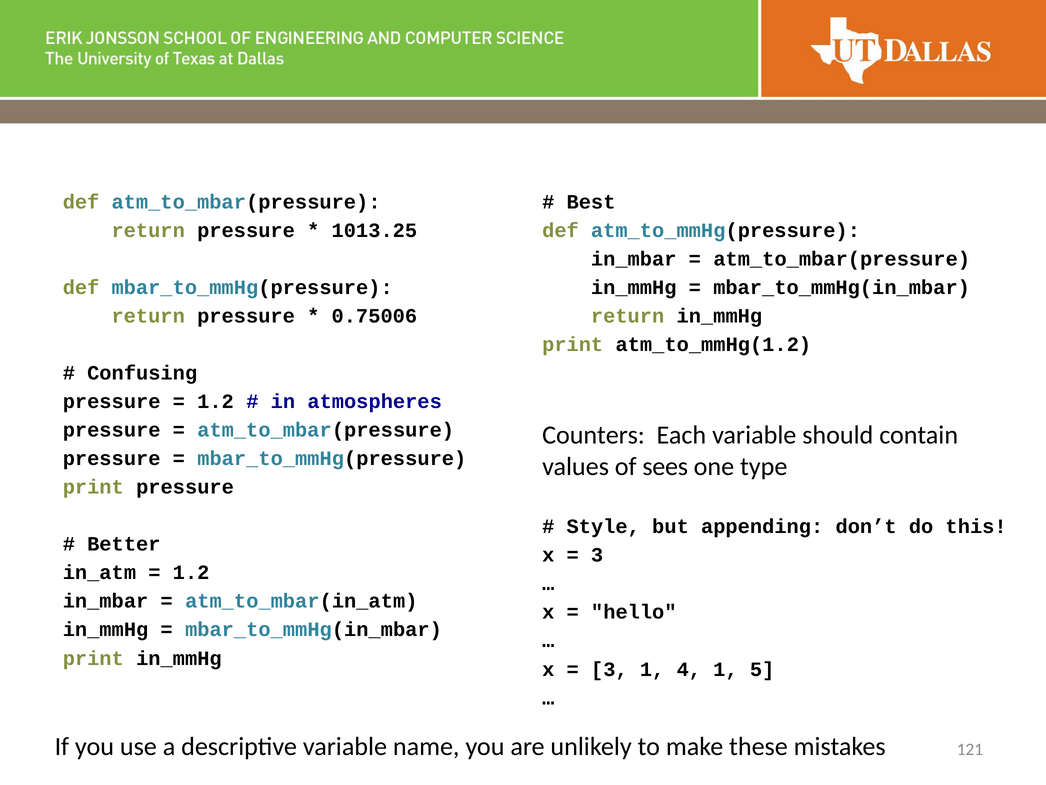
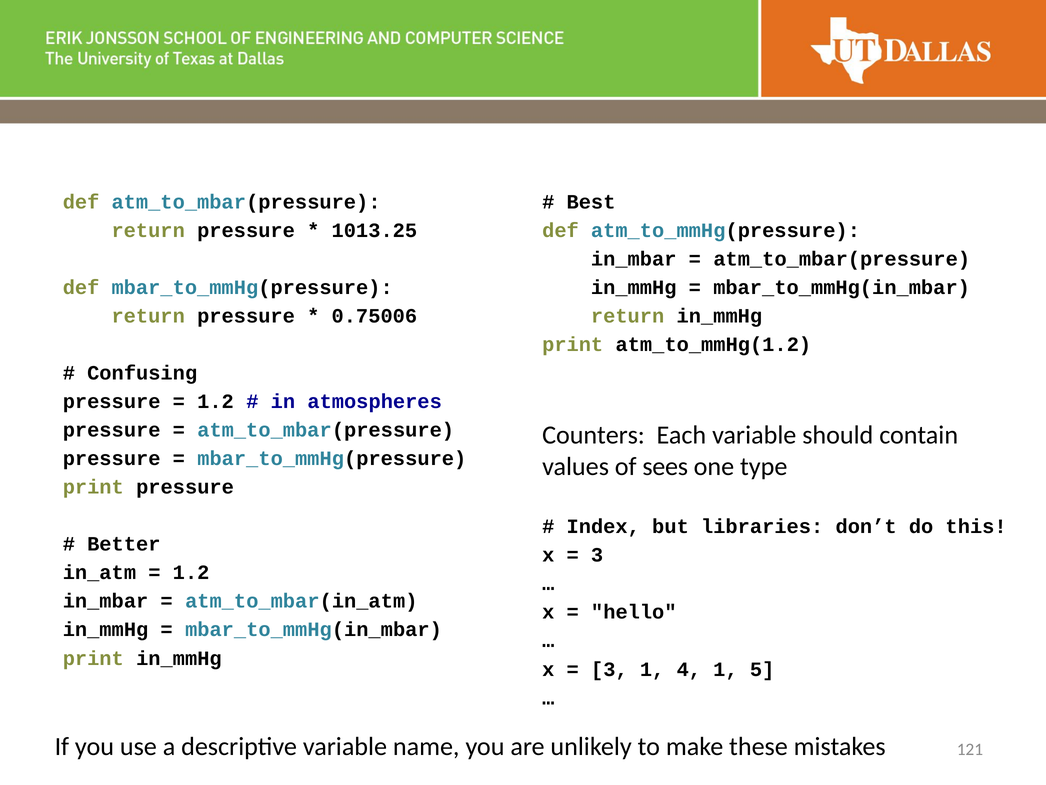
Style: Style -> Index (603, 526)
appending: appending -> libraries (762, 526)
